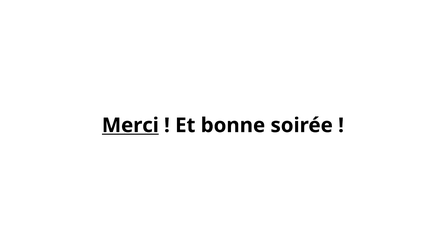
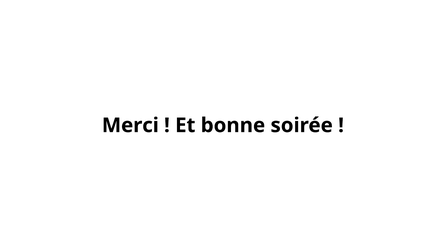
Merci underline: present -> none (130, 125)
